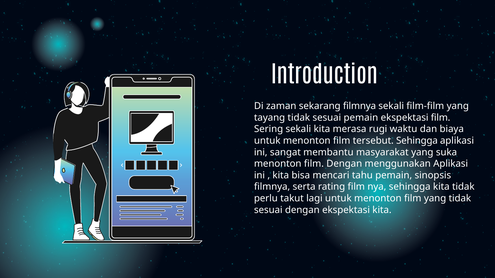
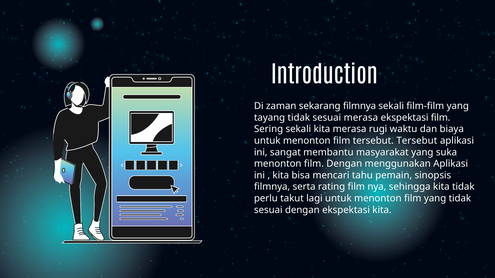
sesuai pemain: pemain -> merasa (361, 118)
tersebut Sehingga: Sehingga -> Tersebut (417, 141)
